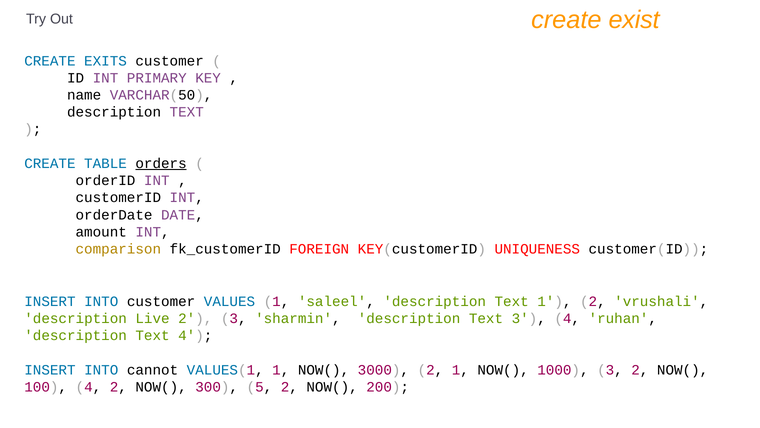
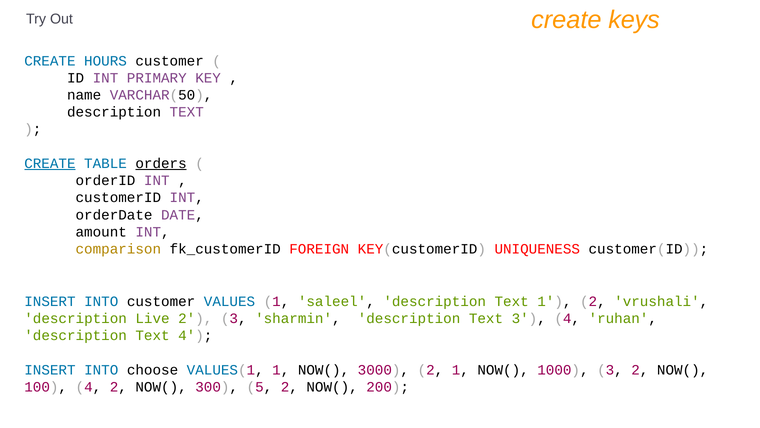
exist: exist -> keys (634, 20)
EXITS: EXITS -> HOURS (105, 61)
CREATE underline: none -> present (50, 163)
cannot: cannot -> choose (153, 369)
